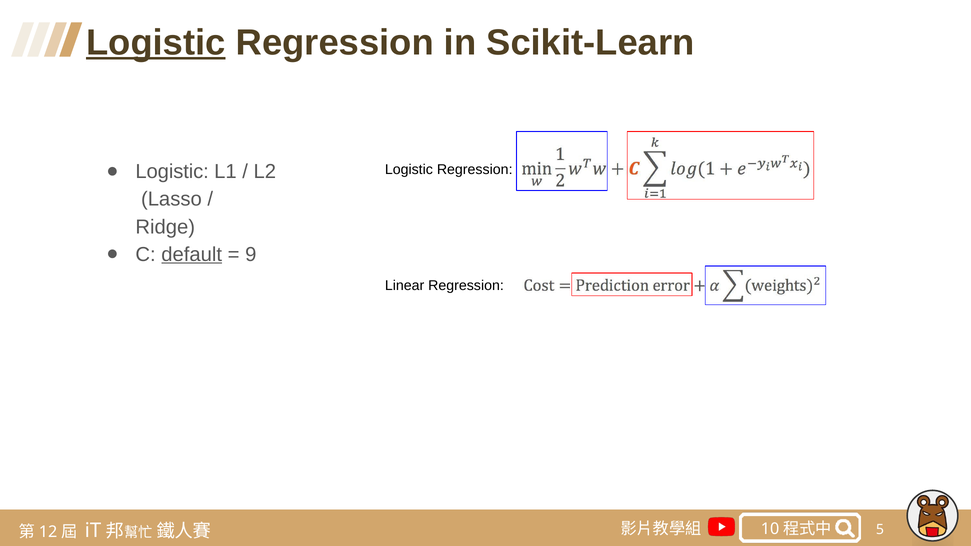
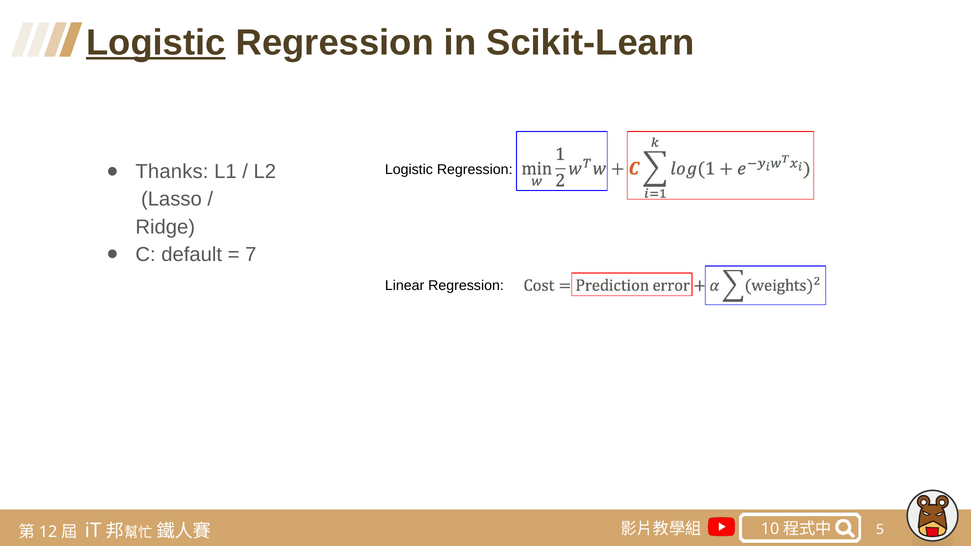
Logistic: Logistic -> Thanks (172, 172)
default underline: present -> none (192, 255)
9: 9 -> 7 (251, 255)
